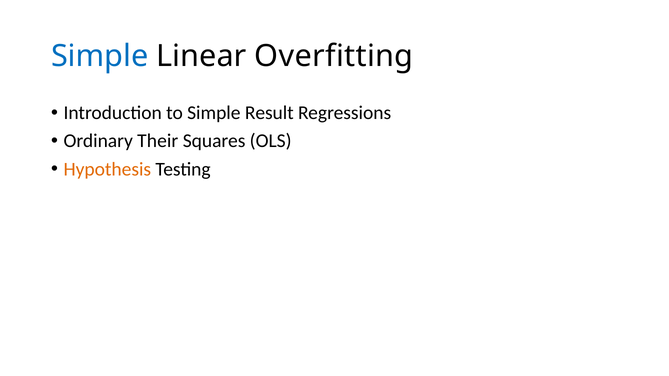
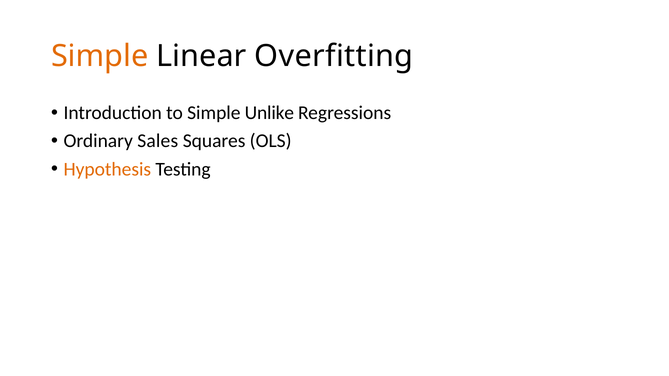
Simple colour: blue -> orange (100, 56)
Result: Result -> Unlike (269, 113)
Their: Their -> Sales (158, 141)
